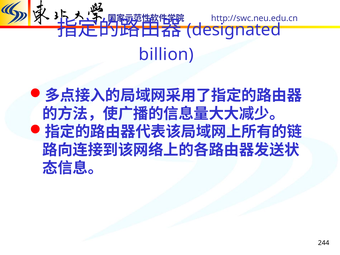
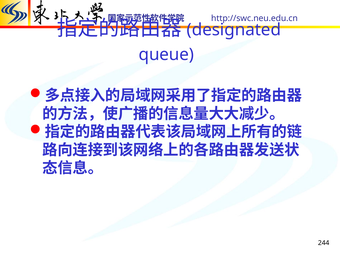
billion: billion -> queue (166, 55)
